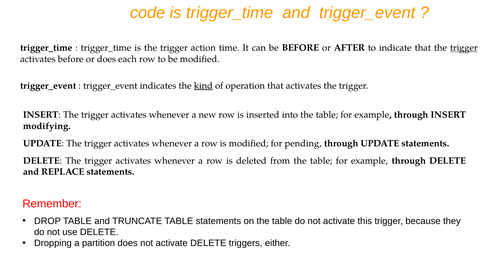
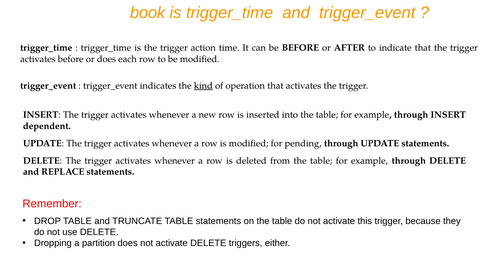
code: code -> book (148, 13)
trigger underline: present -> none (464, 48)
modifying: modifying -> dependent (47, 126)
